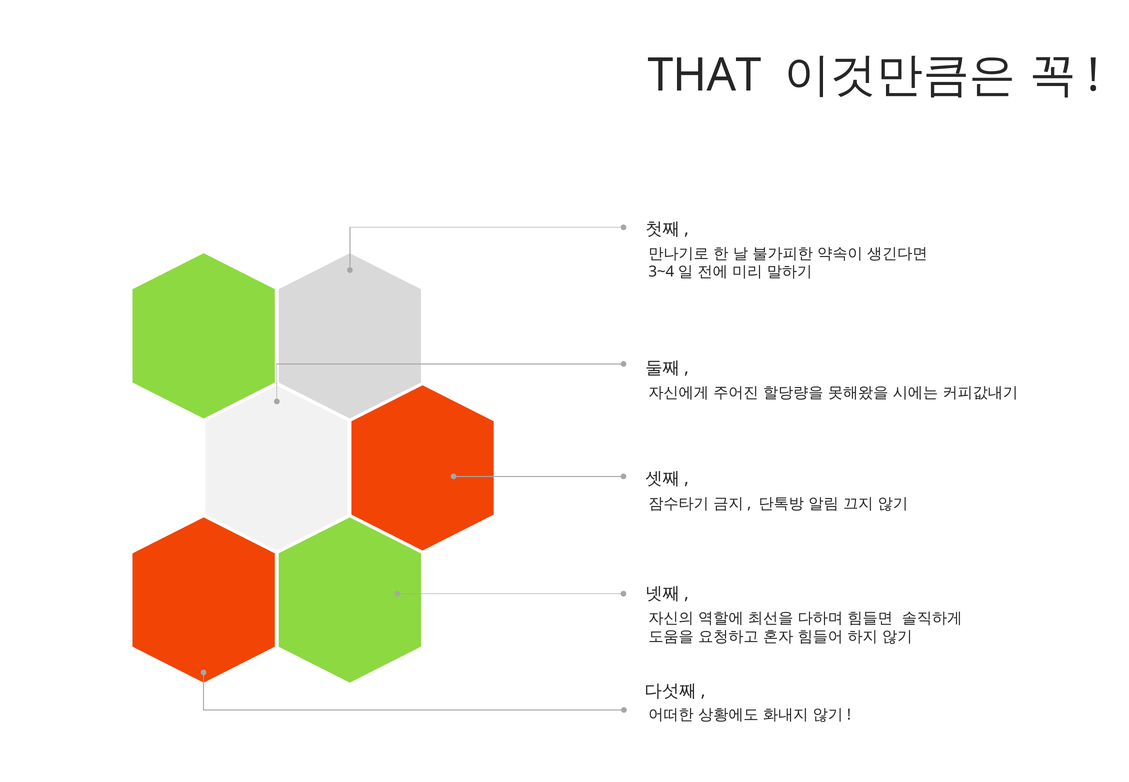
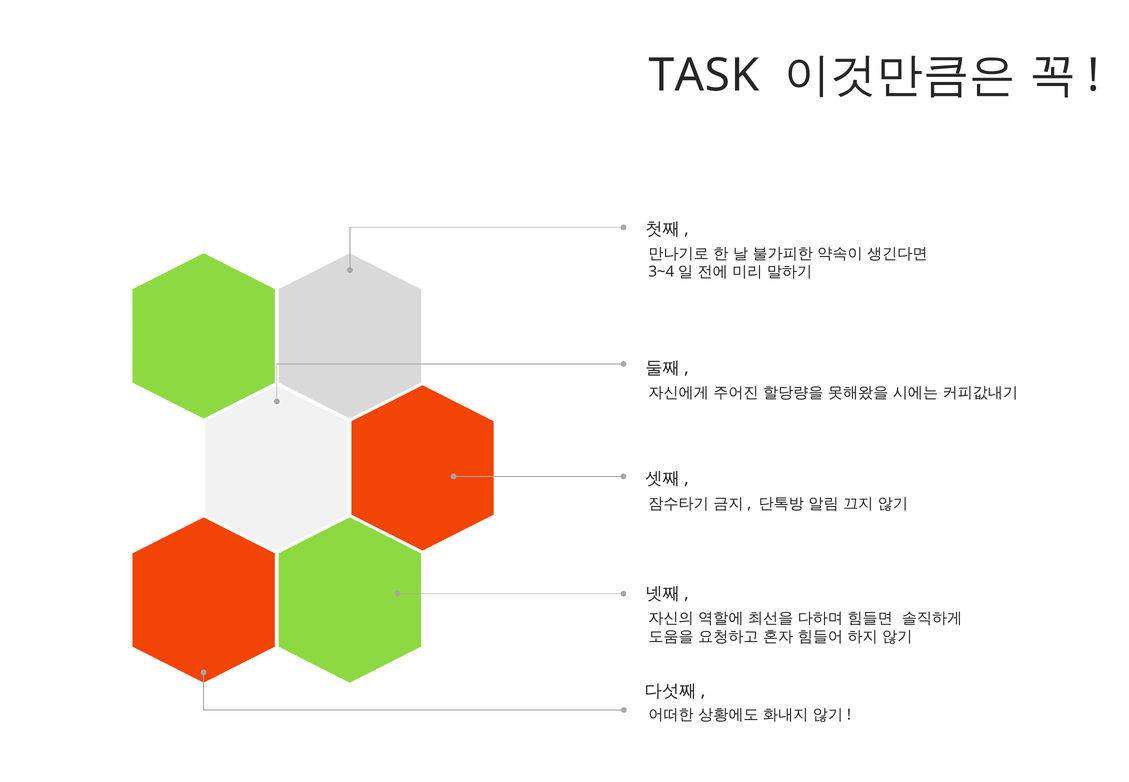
THAT: THAT -> TASK (704, 76)
